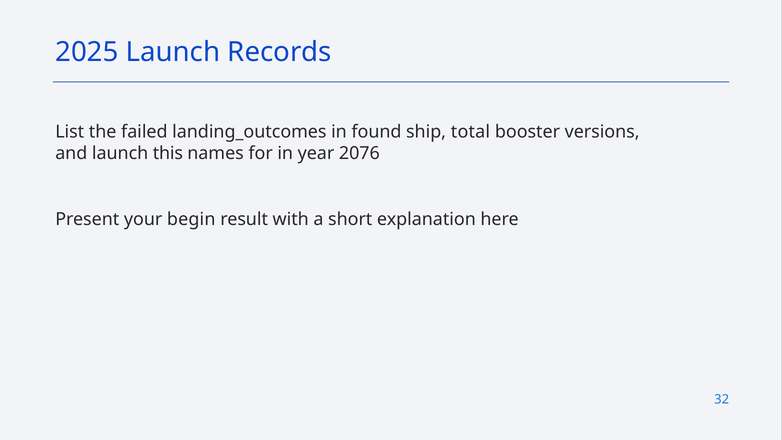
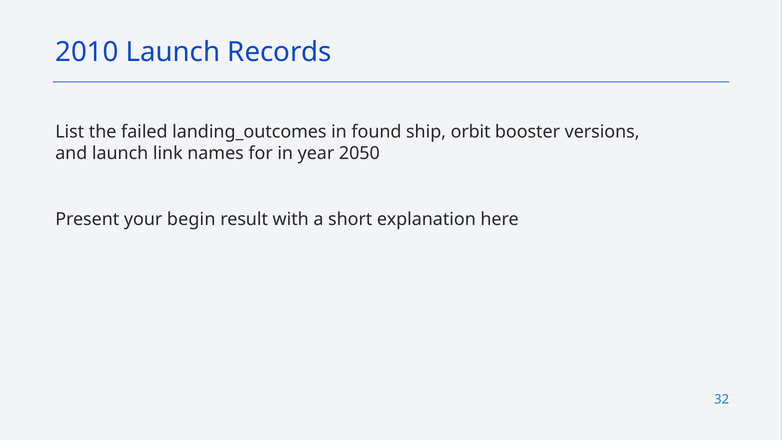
2025: 2025 -> 2010 (87, 52)
total: total -> orbit (471, 132)
this: this -> link (168, 153)
2076: 2076 -> 2050 (359, 153)
